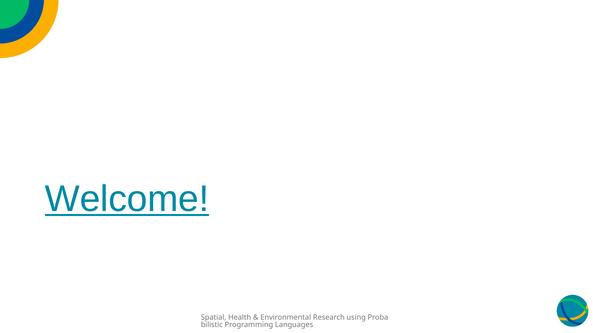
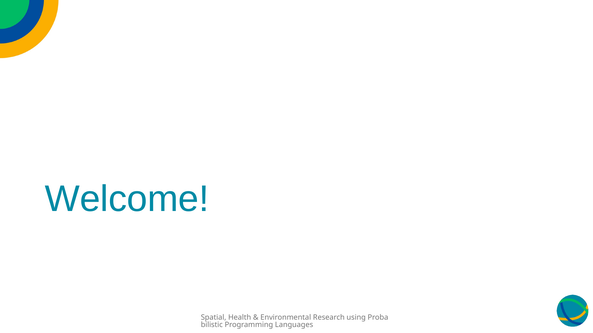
Welcome underline: present -> none (127, 199)
